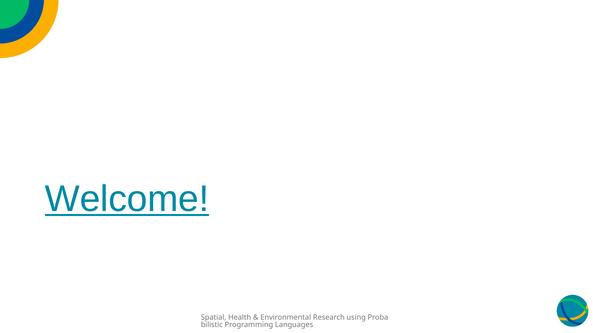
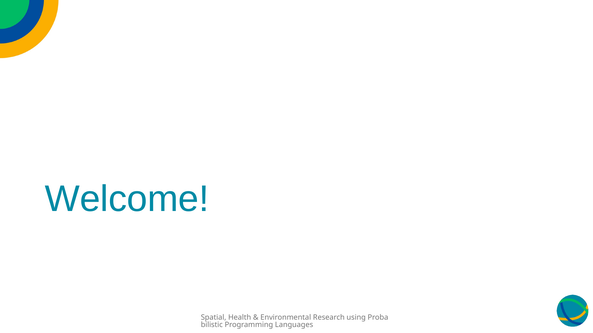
Welcome underline: present -> none (127, 199)
